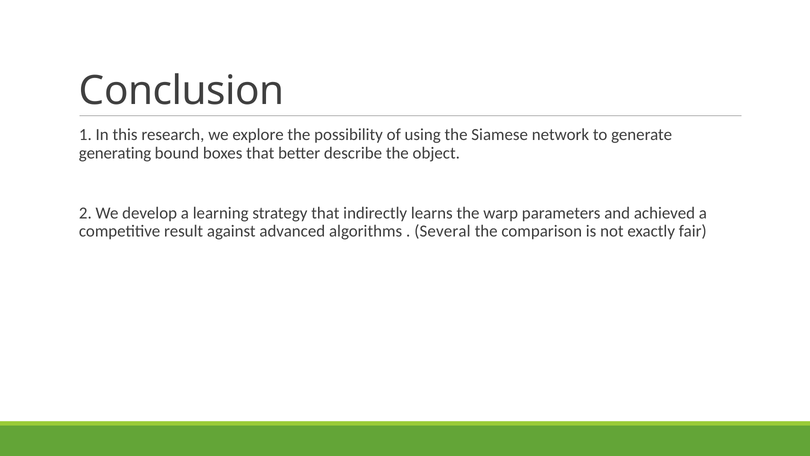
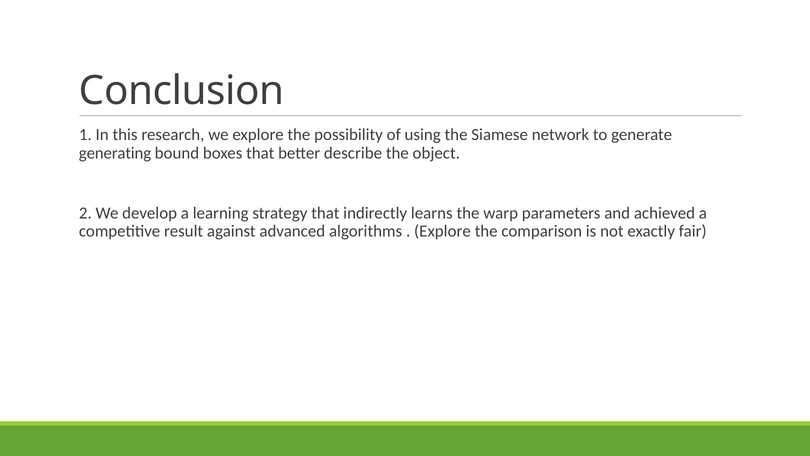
Several: Several -> Explore (442, 231)
